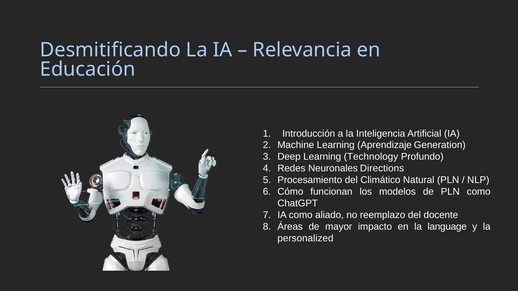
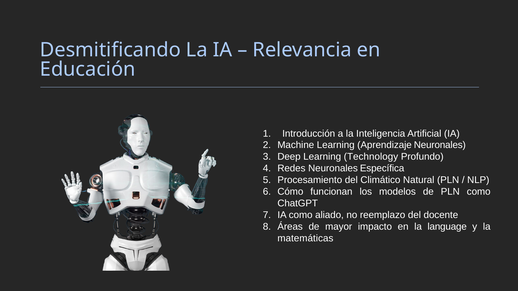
Aprendizaje Generation: Generation -> Neuronales (440, 145)
Directions: Directions -> Específica (382, 169)
personalized: personalized -> matemáticas (305, 239)
